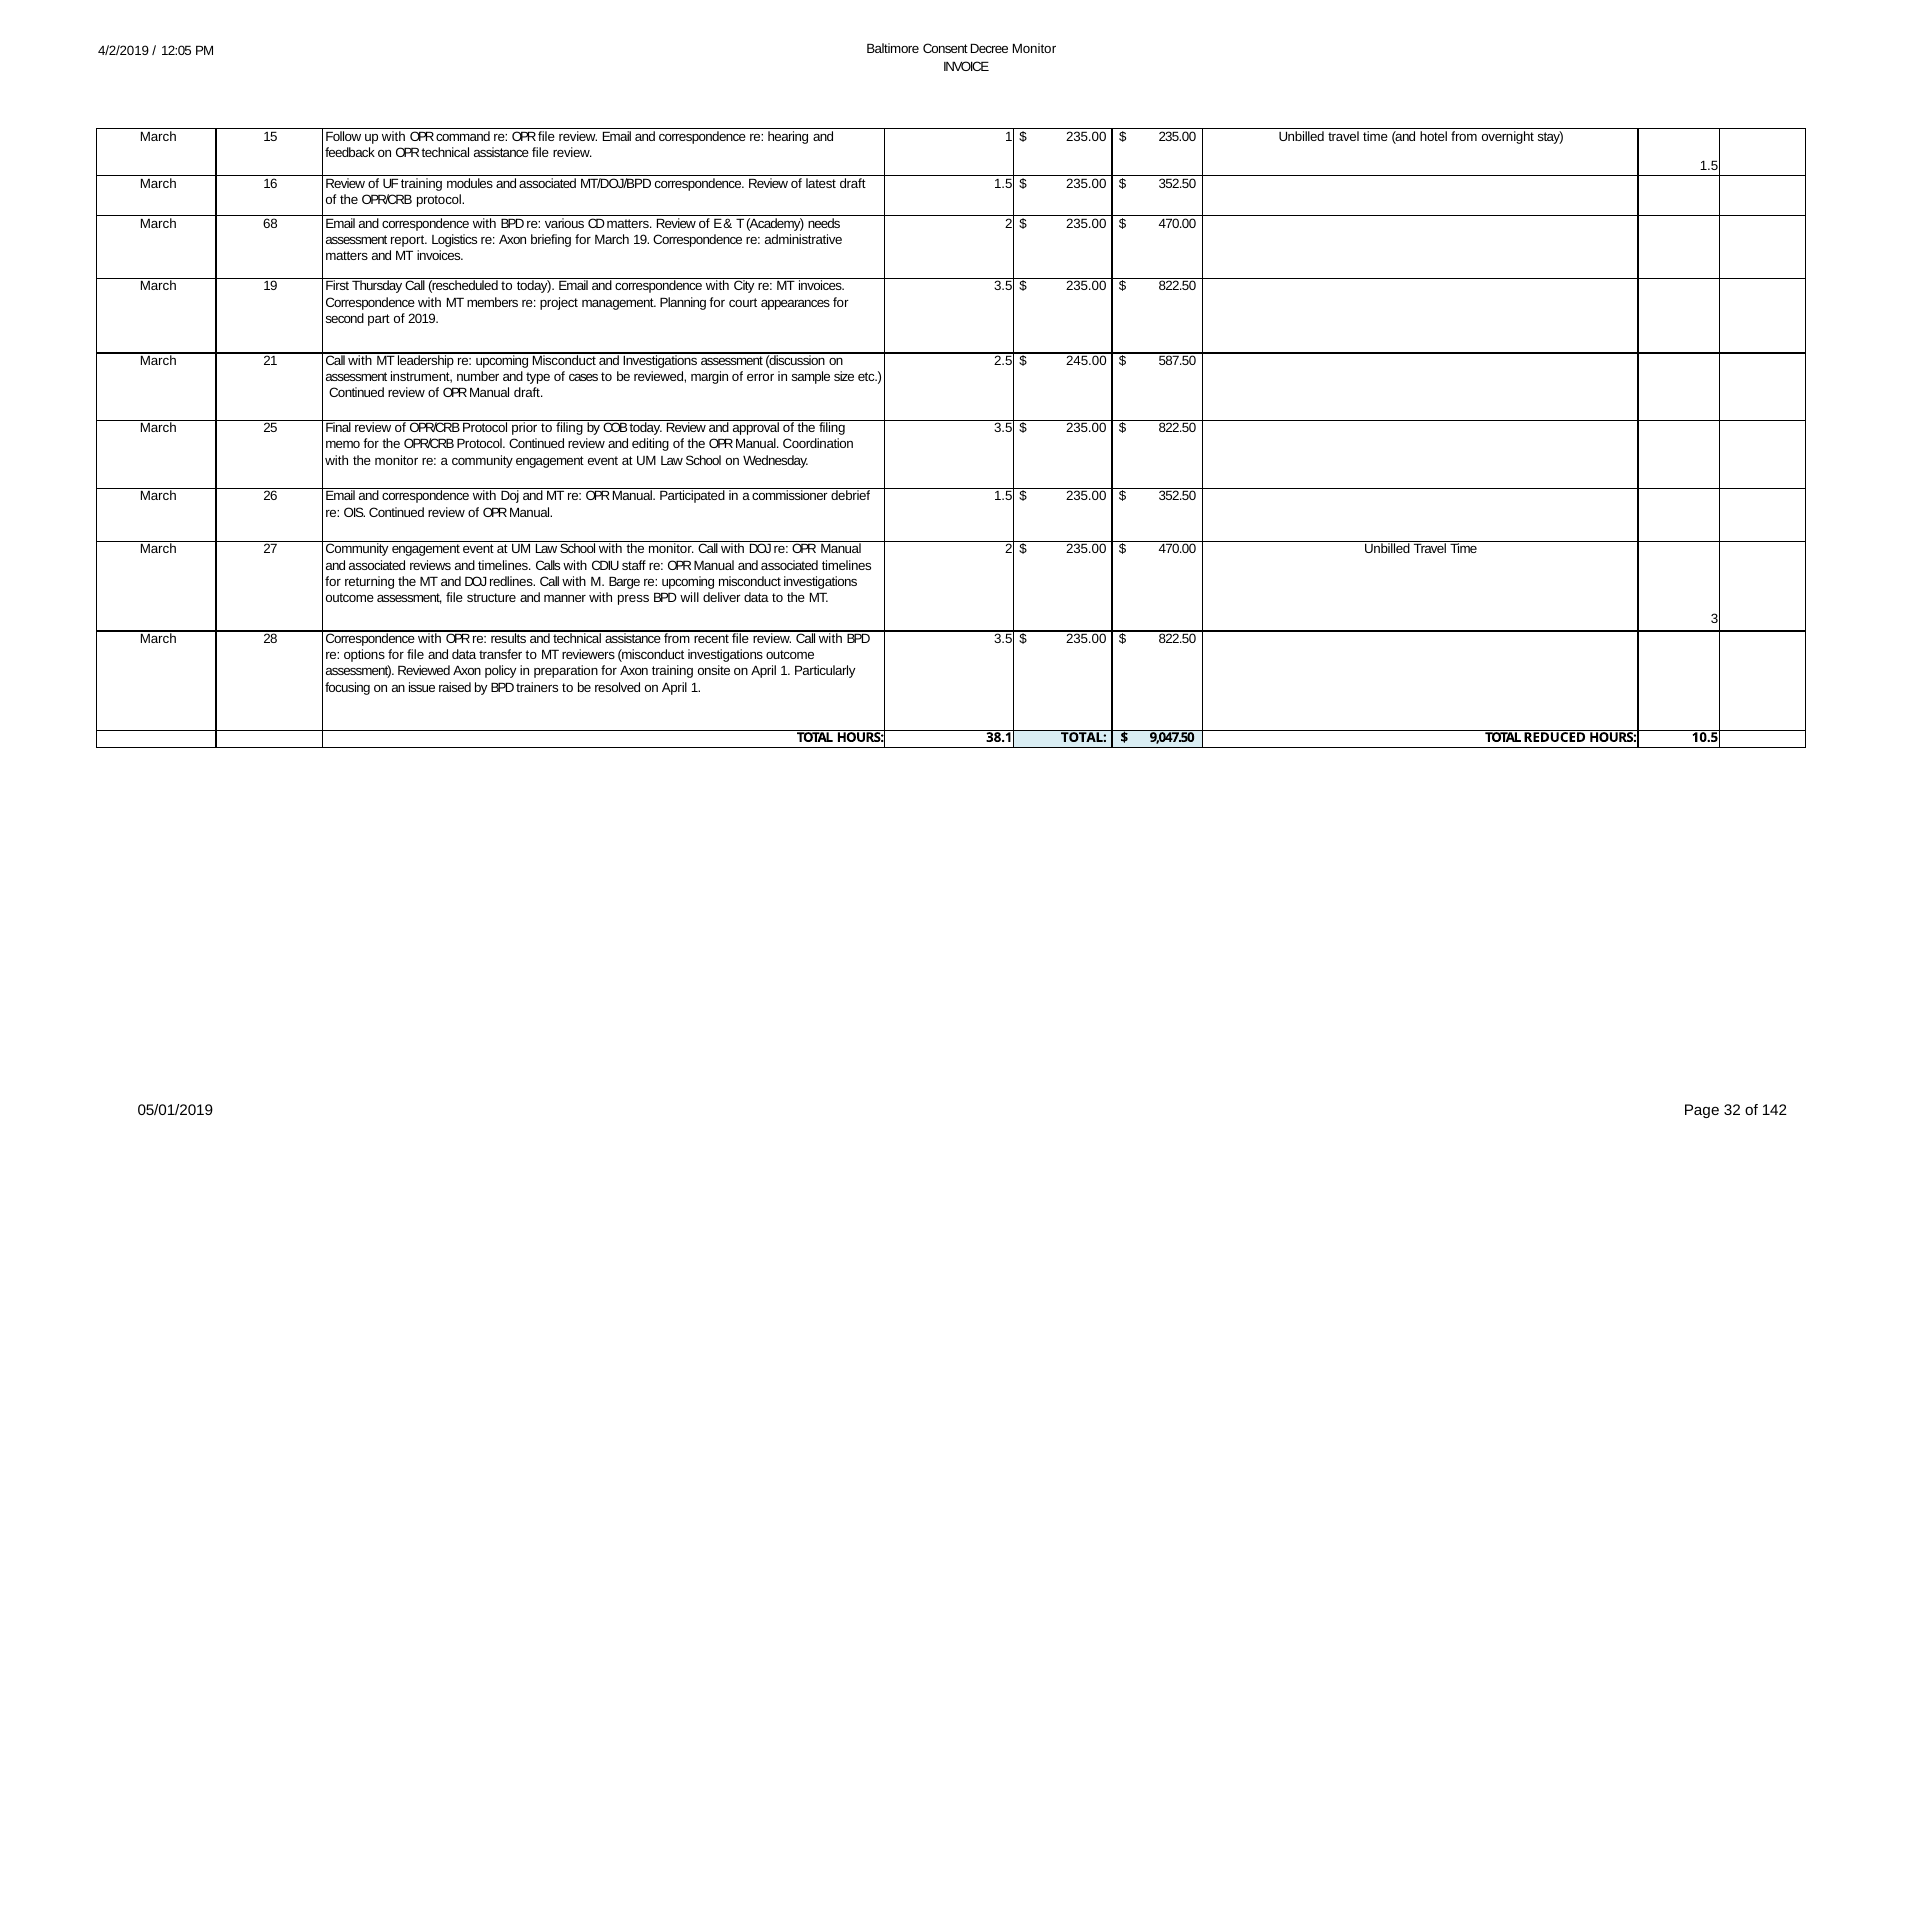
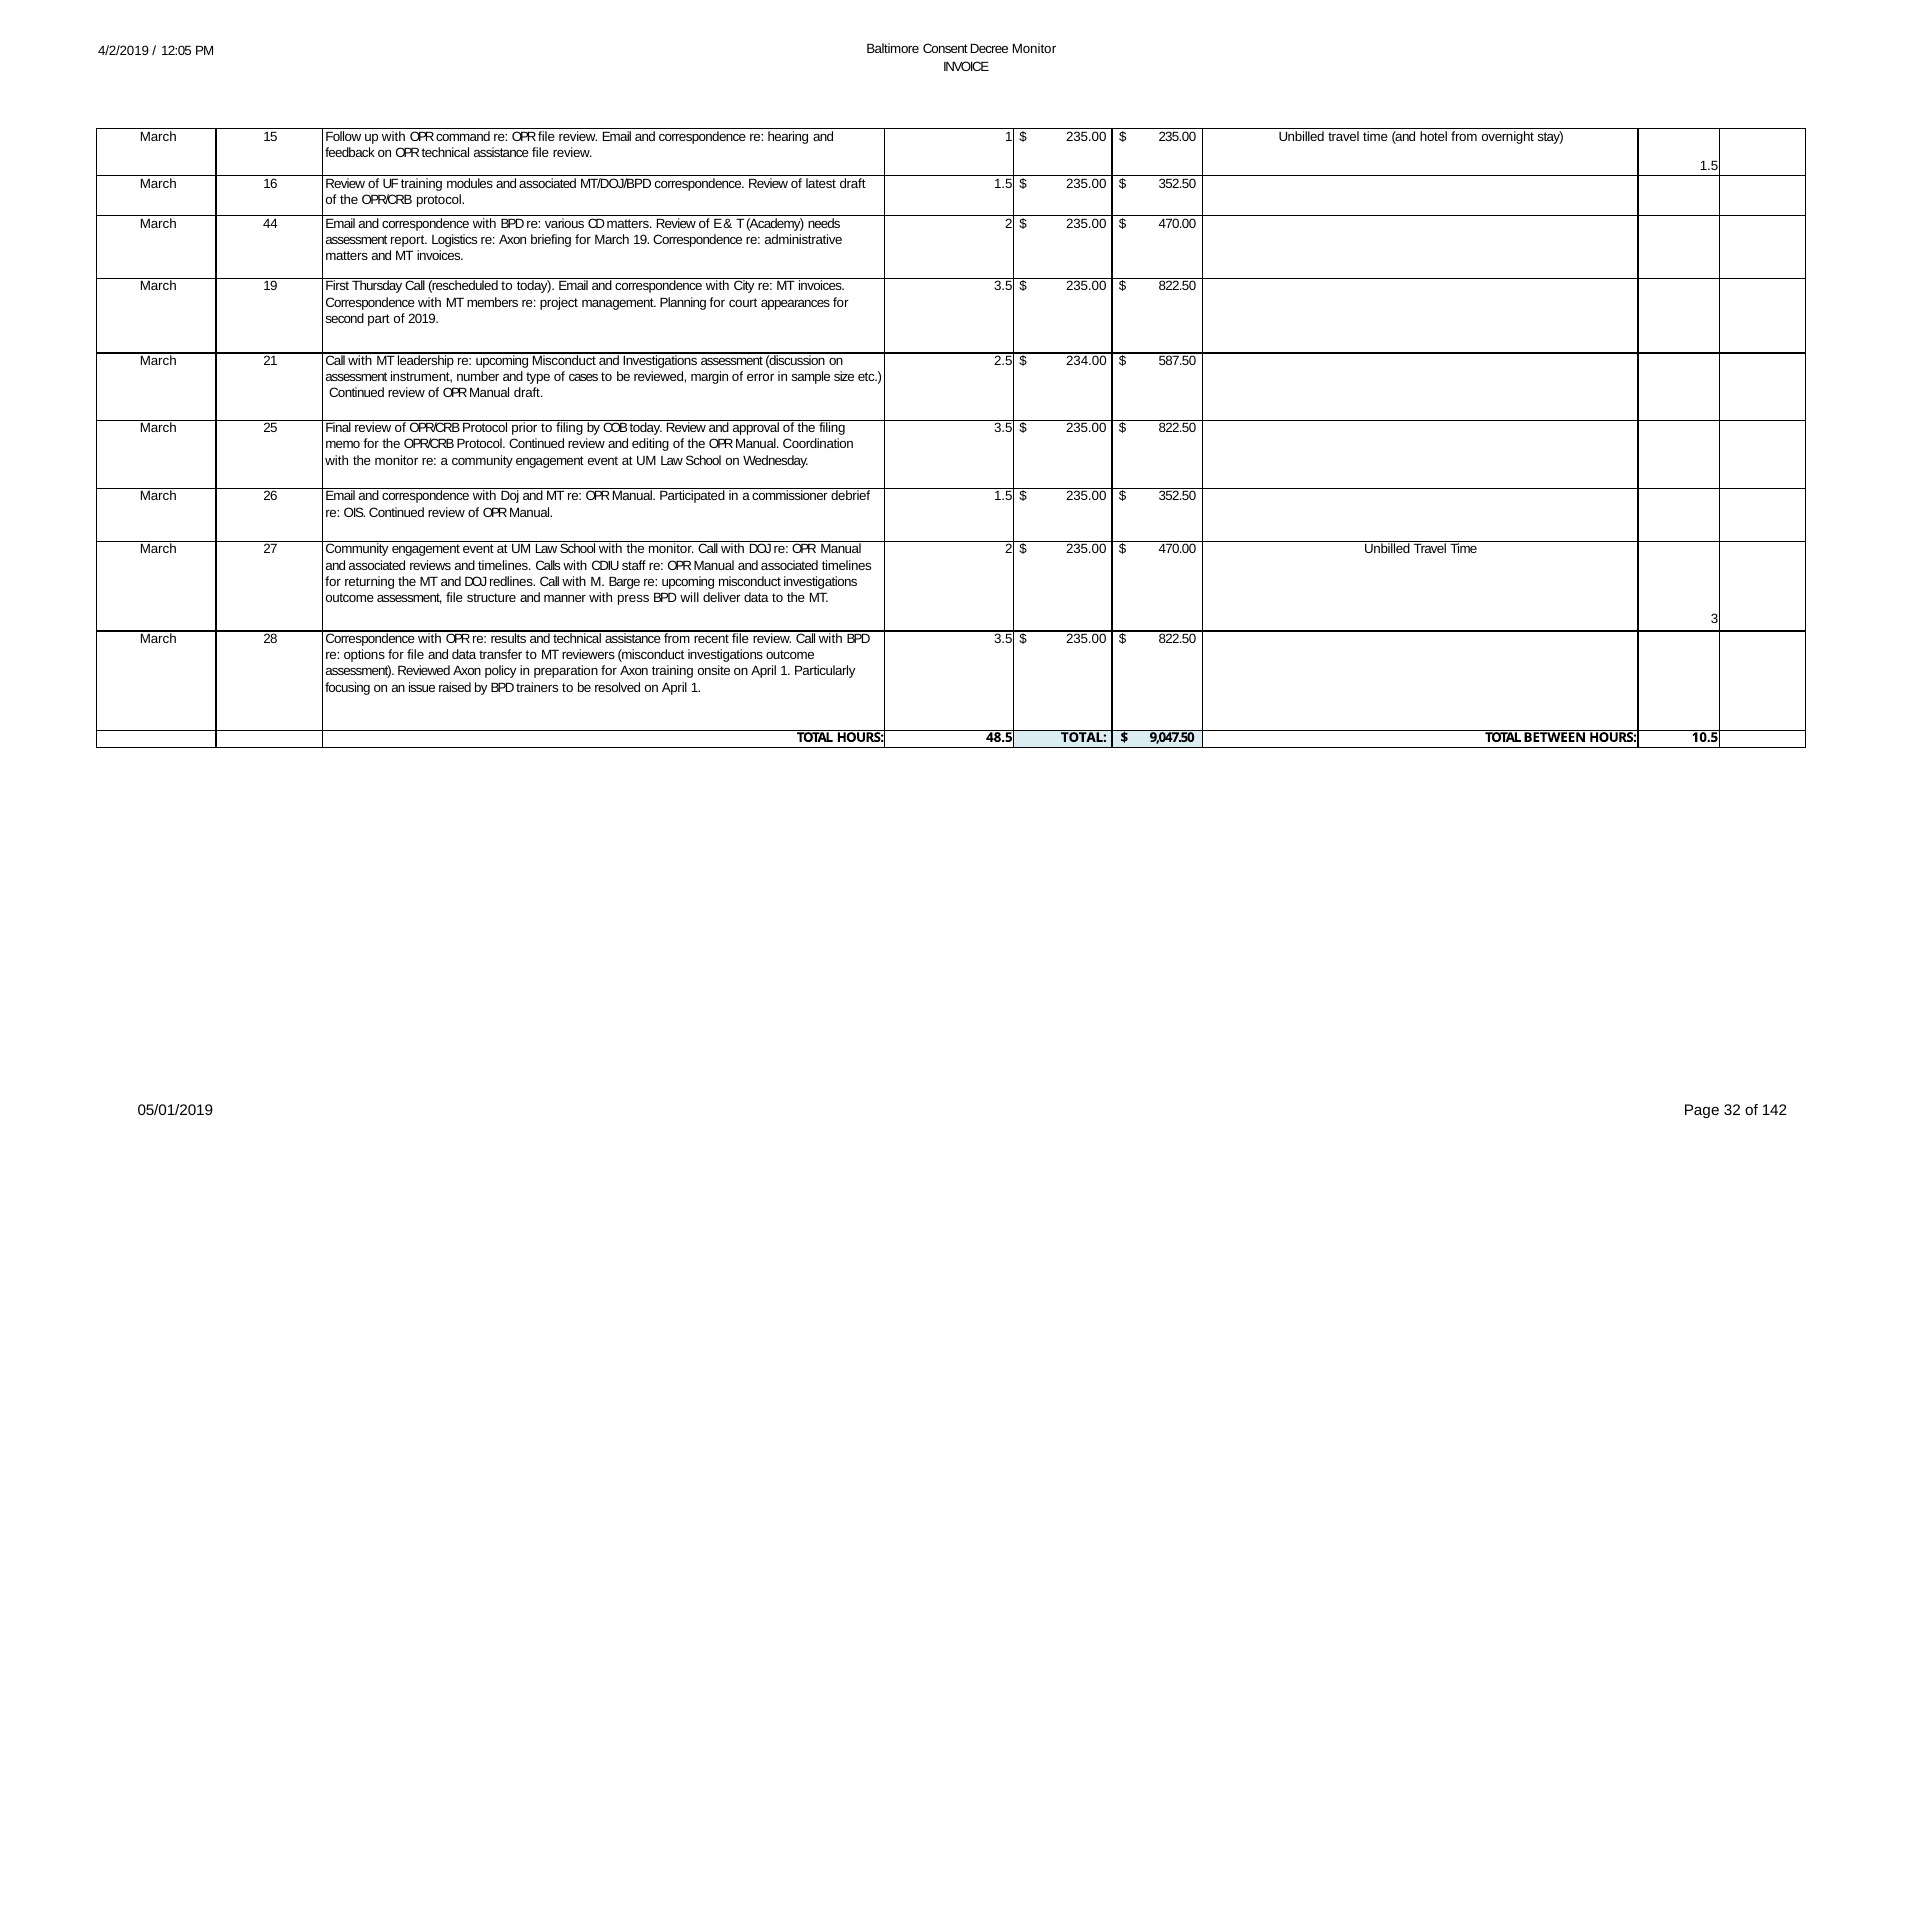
68: 68 -> 44 (270, 224)
245.00: 245.00 -> 234.00 (1086, 361)
38.1: 38.1 -> 48.5 (999, 738)
REDUCED: REDUCED -> BETWEEN (1555, 738)
